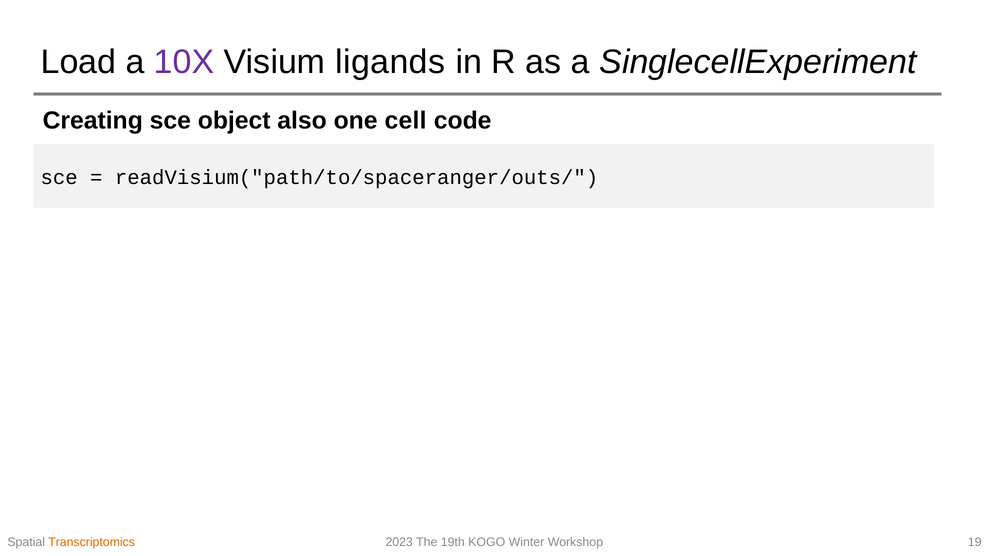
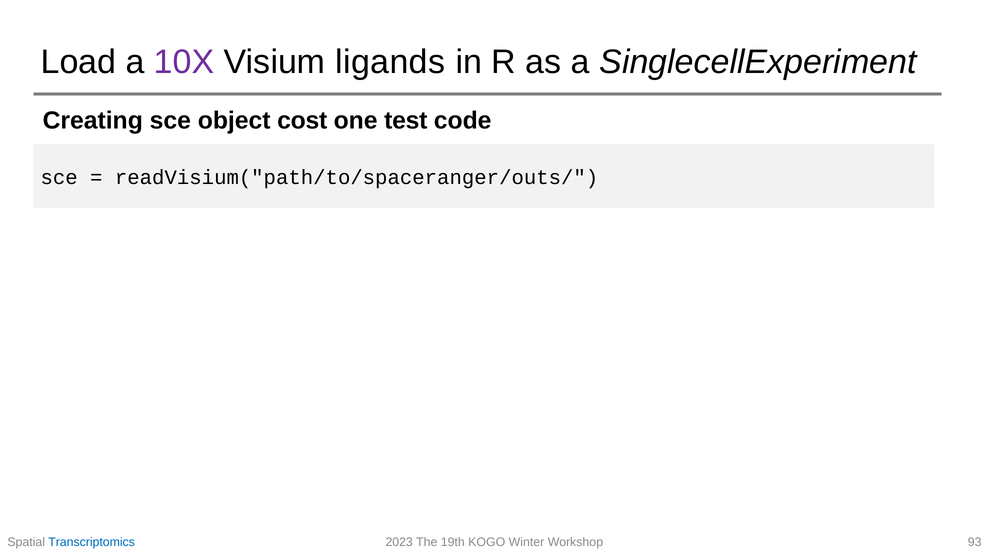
also: also -> cost (302, 121)
cell: cell -> test (406, 121)
Transcriptomics colour: orange -> blue (92, 542)
19: 19 -> 93 (975, 542)
